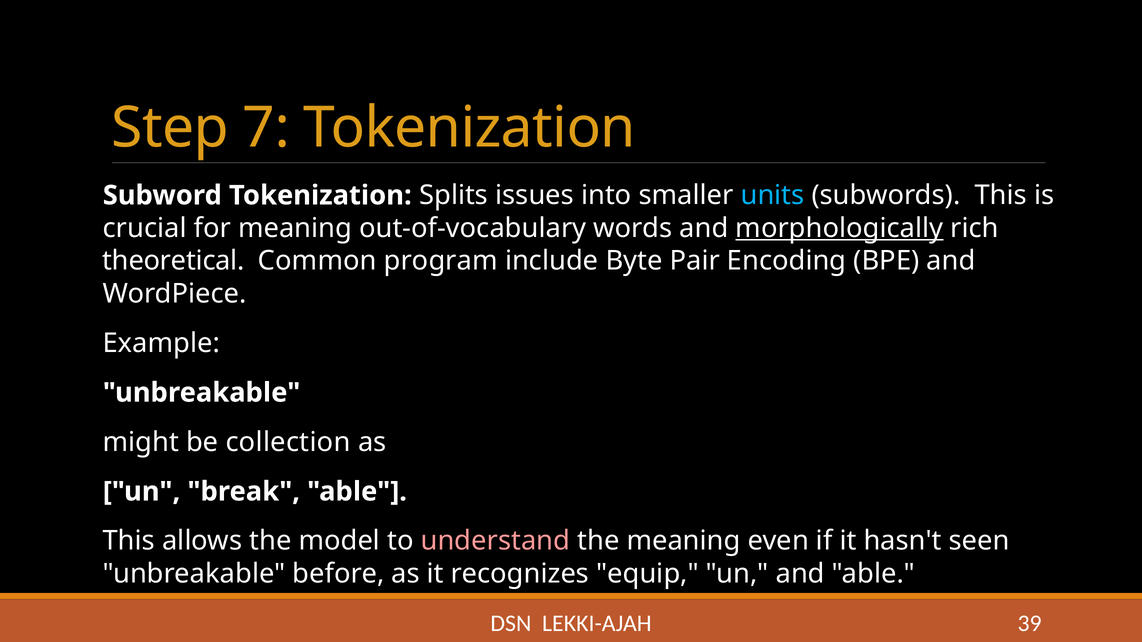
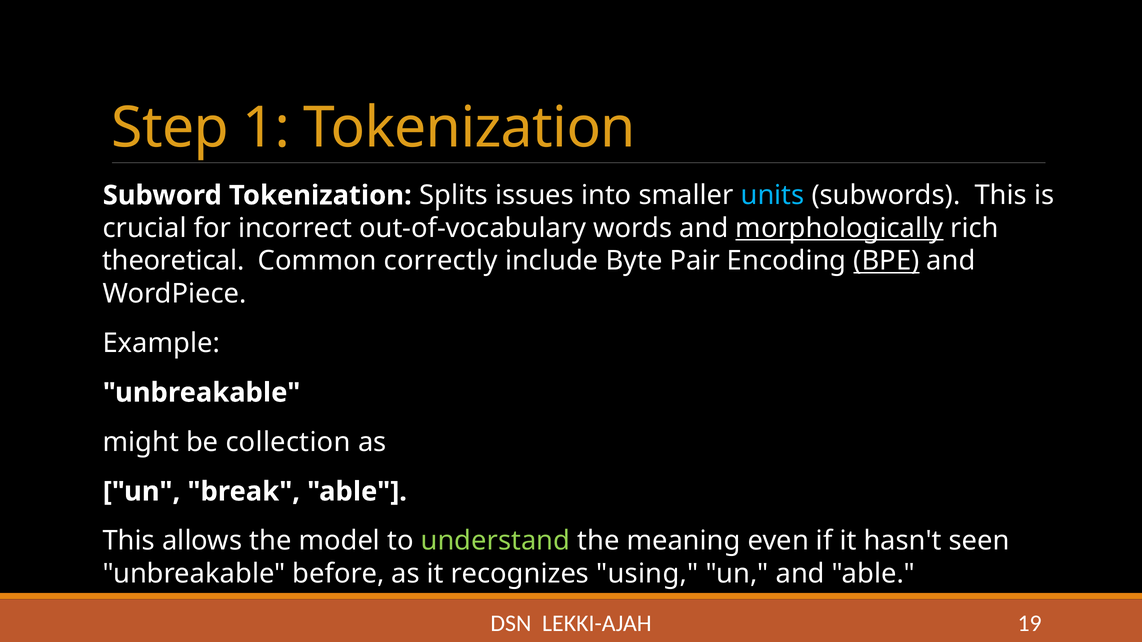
7: 7 -> 1 (266, 128)
for meaning: meaning -> incorrect (295, 228)
program: program -> correctly (441, 261)
BPE underline: none -> present (886, 261)
understand colour: pink -> light green (495, 541)
equip: equip -> using (647, 574)
39: 39 -> 19 (1030, 624)
